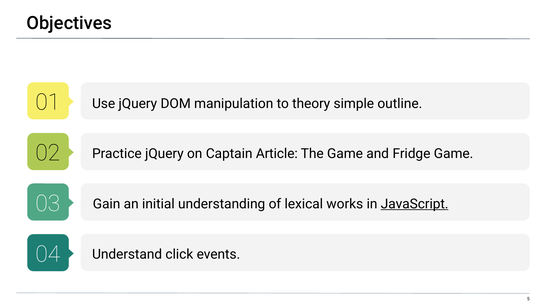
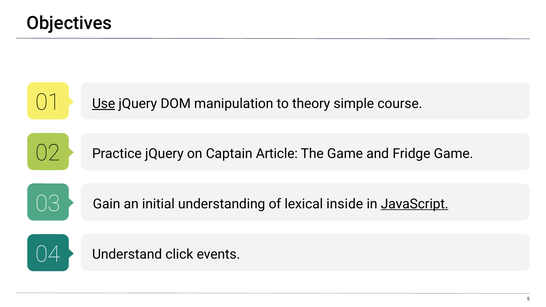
Use underline: none -> present (104, 104)
outline: outline -> course (400, 104)
works: works -> inside (345, 204)
